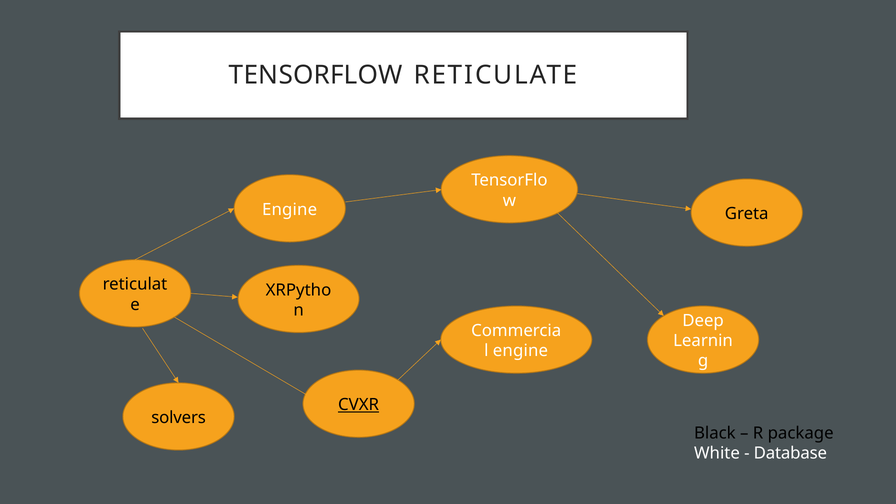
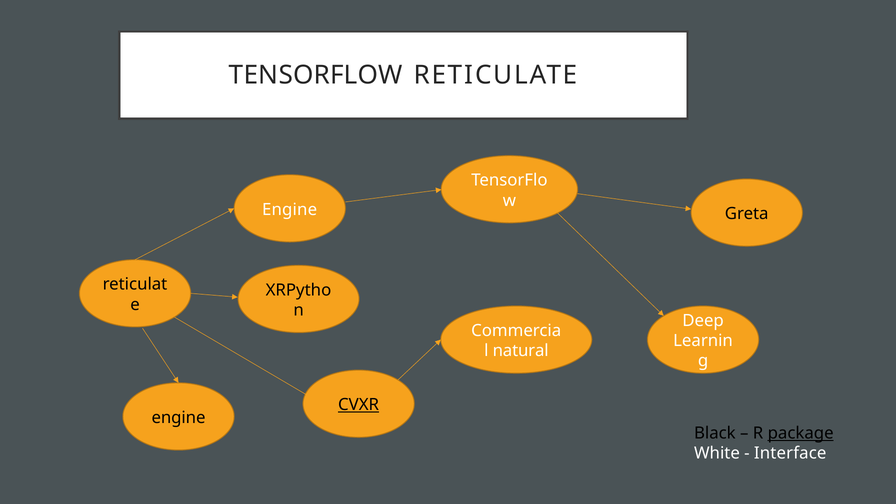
engine: engine -> natural (521, 351)
solvers: solvers -> engine (179, 418)
package underline: none -> present (801, 433)
Database: Database -> Interface (790, 453)
